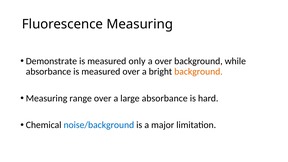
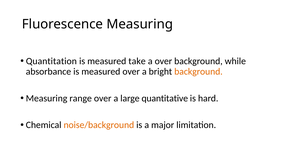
Demonstrate: Demonstrate -> Quantitation (51, 61)
only: only -> take (137, 61)
large absorbance: absorbance -> quantitative (165, 98)
noise/background colour: blue -> orange (99, 125)
